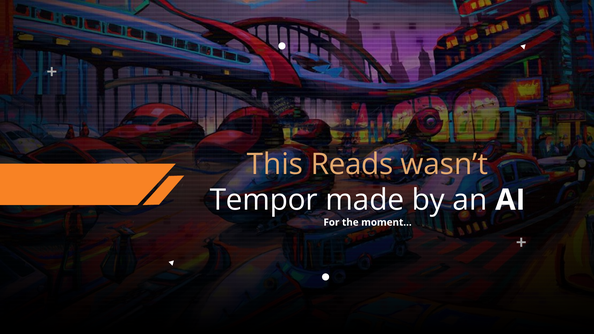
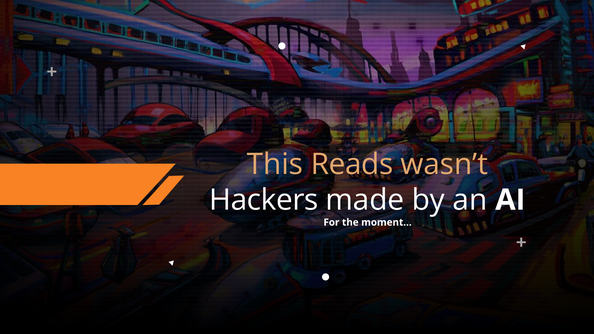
Tempor: Tempor -> Hackers (264, 200)
